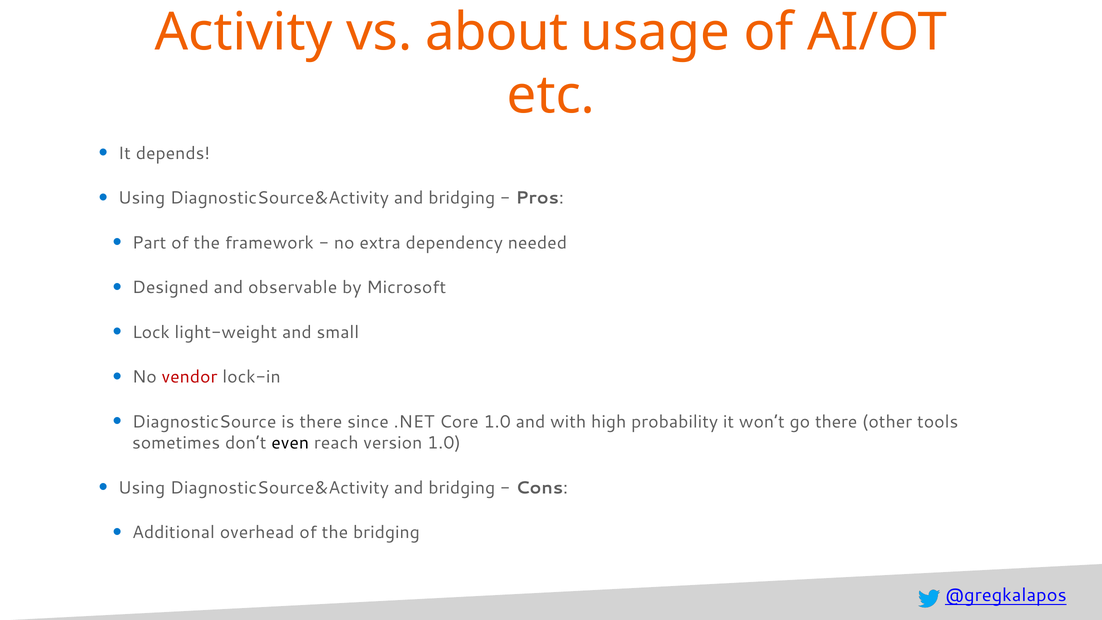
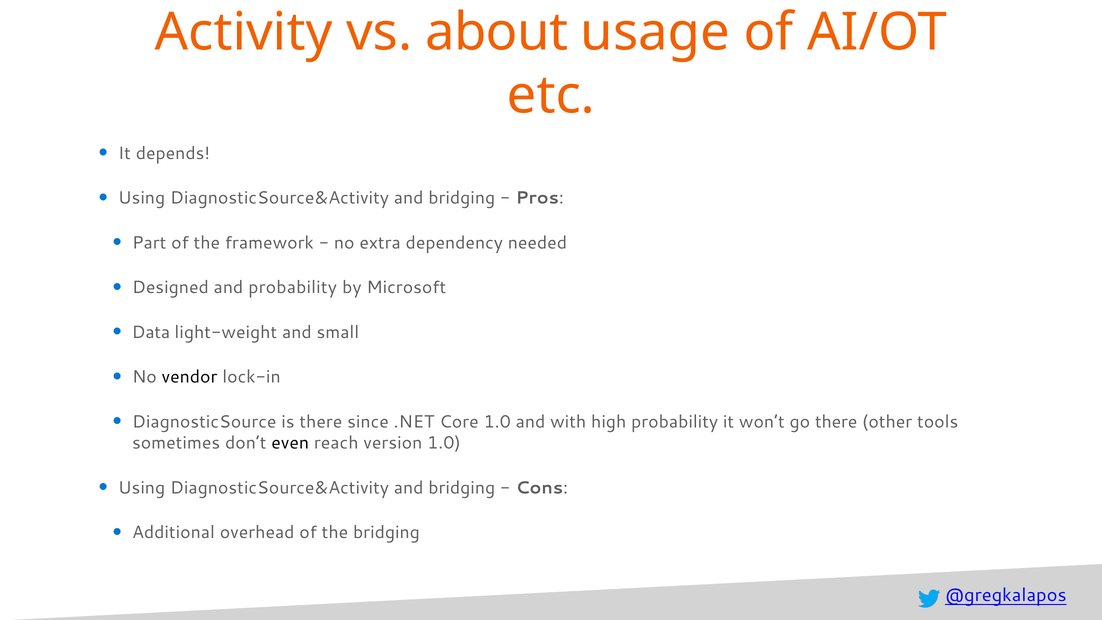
and observable: observable -> probability (293, 288)
Lock: Lock -> Data (151, 332)
vendor colour: red -> black (190, 377)
